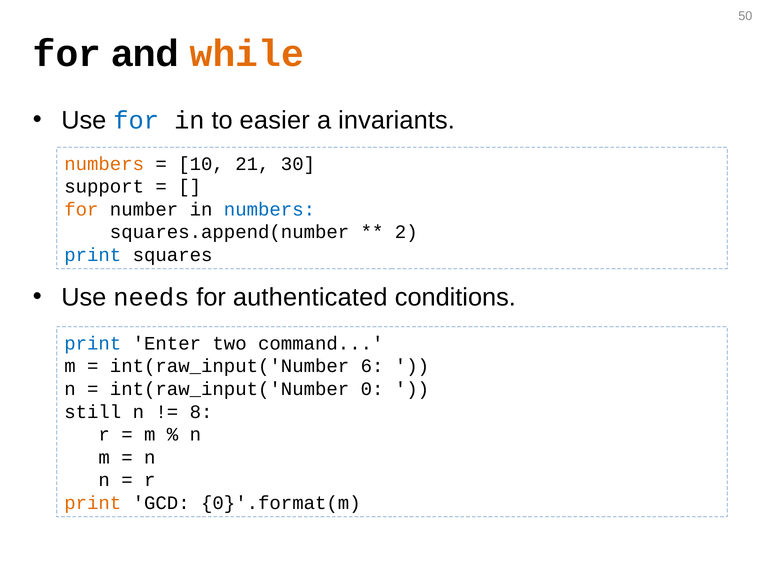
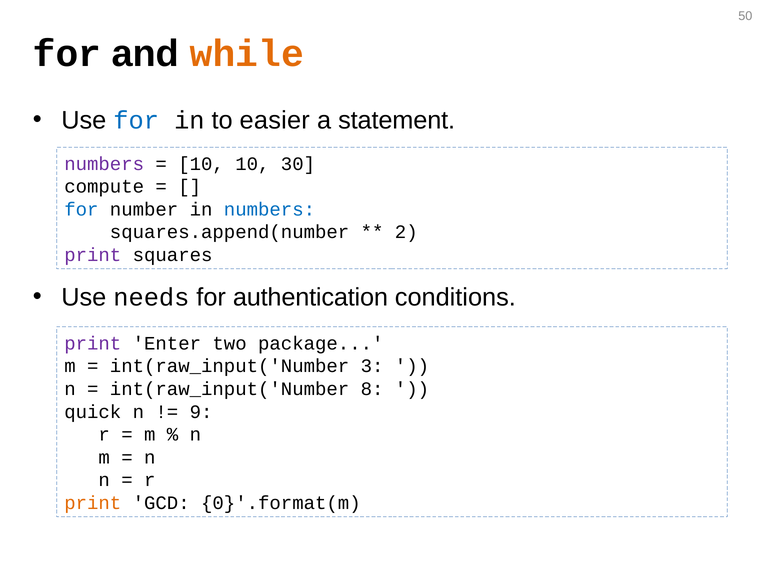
invariants: invariants -> statement (397, 120)
numbers colour: orange -> purple (104, 164)
10 21: 21 -> 10 (252, 164)
support: support -> compute (104, 187)
for colour: orange -> blue (81, 209)
print colour: blue -> purple (93, 255)
authenticated: authenticated -> authentication (310, 298)
print colour: blue -> purple (93, 343)
command: command -> package (321, 343)
6: 6 -> 3 (372, 366)
0: 0 -> 8 (372, 389)
still: still -> quick (93, 412)
8: 8 -> 9 (201, 412)
